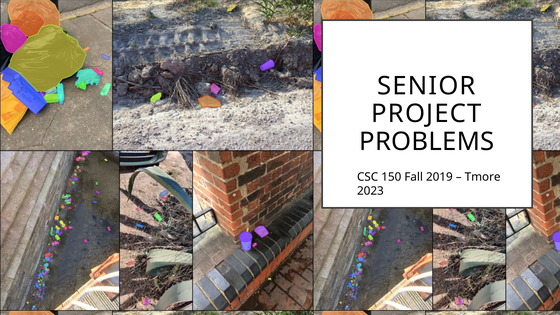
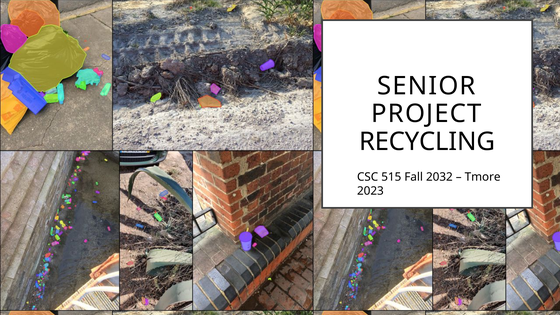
PROBLEMS: PROBLEMS -> RECYCLING (427, 142)
150: 150 -> 515 (391, 177)
2019: 2019 -> 2032 (439, 177)
